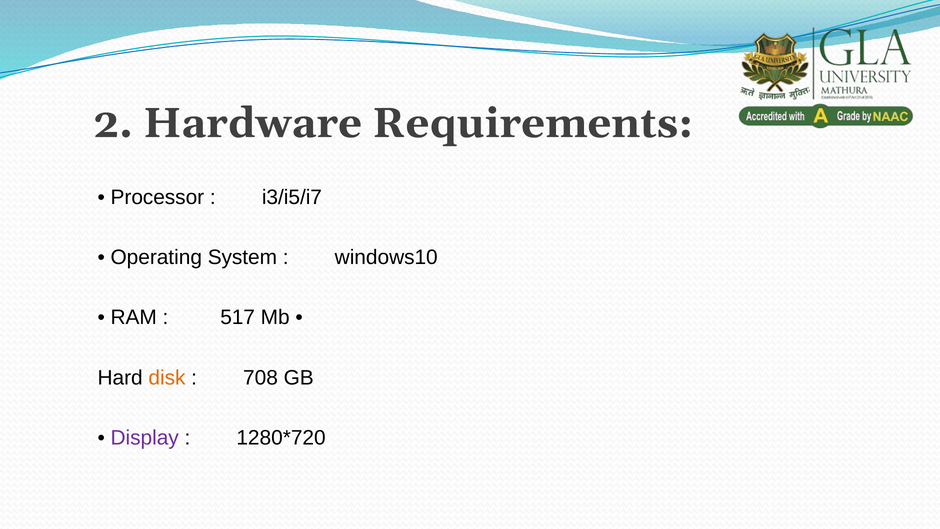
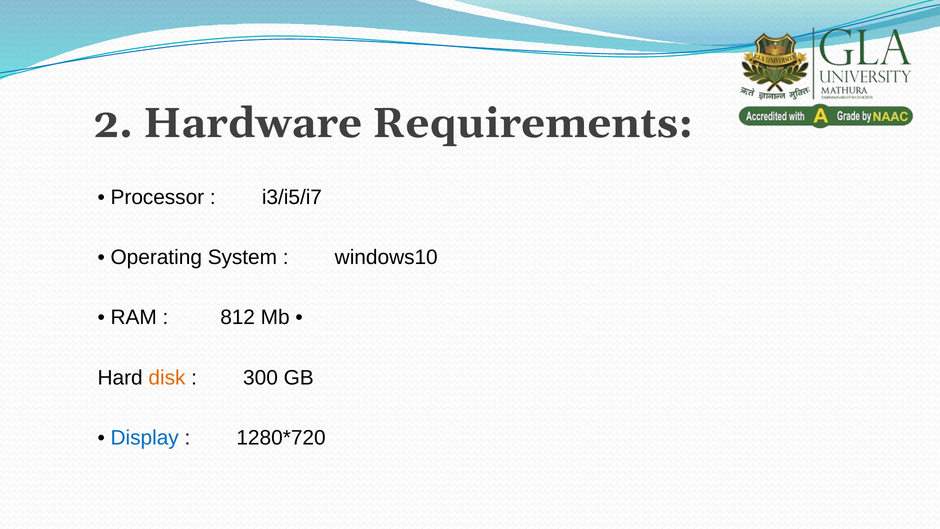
517: 517 -> 812 (238, 317)
708: 708 -> 300 (261, 378)
Display colour: purple -> blue (145, 438)
